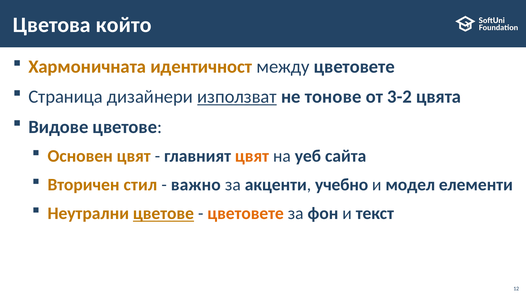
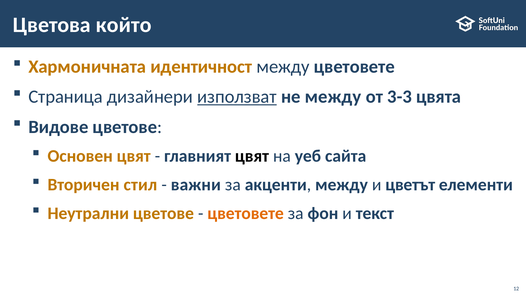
не тонове: тонове -> между (333, 97)
3-2: 3-2 -> 3-3 (400, 97)
цвят colour: orange -> black (252, 156)
важно: важно -> важни (196, 185)
акценти учебно: учебно -> между (342, 185)
модел: модел -> цветът (410, 185)
цветове underline: present -> none (163, 213)
